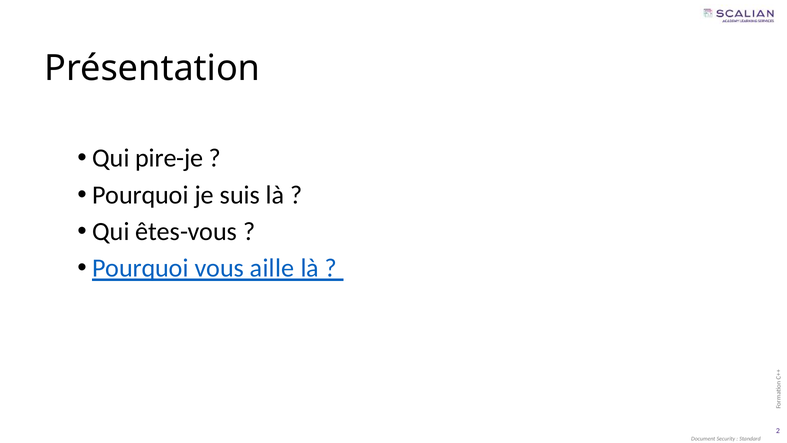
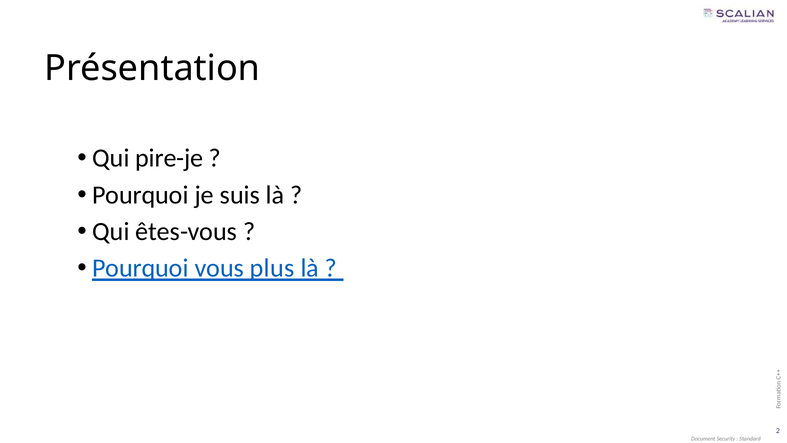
aille: aille -> plus (272, 268)
